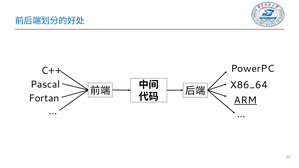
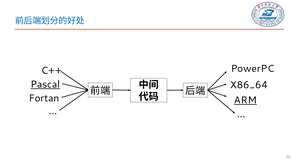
Pascal underline: none -> present (45, 84)
